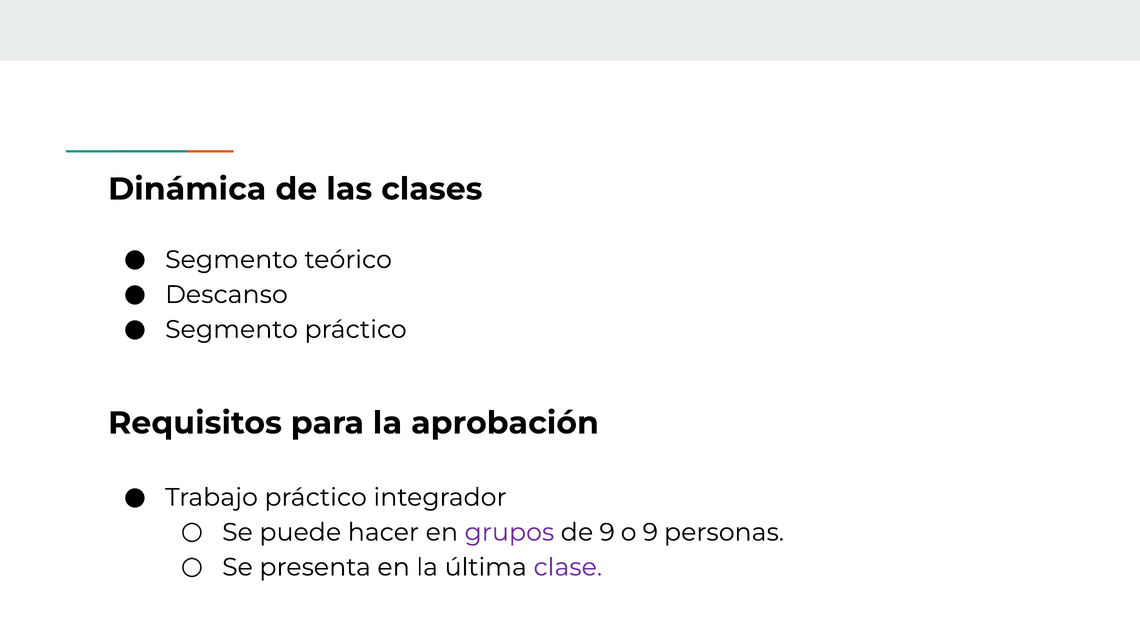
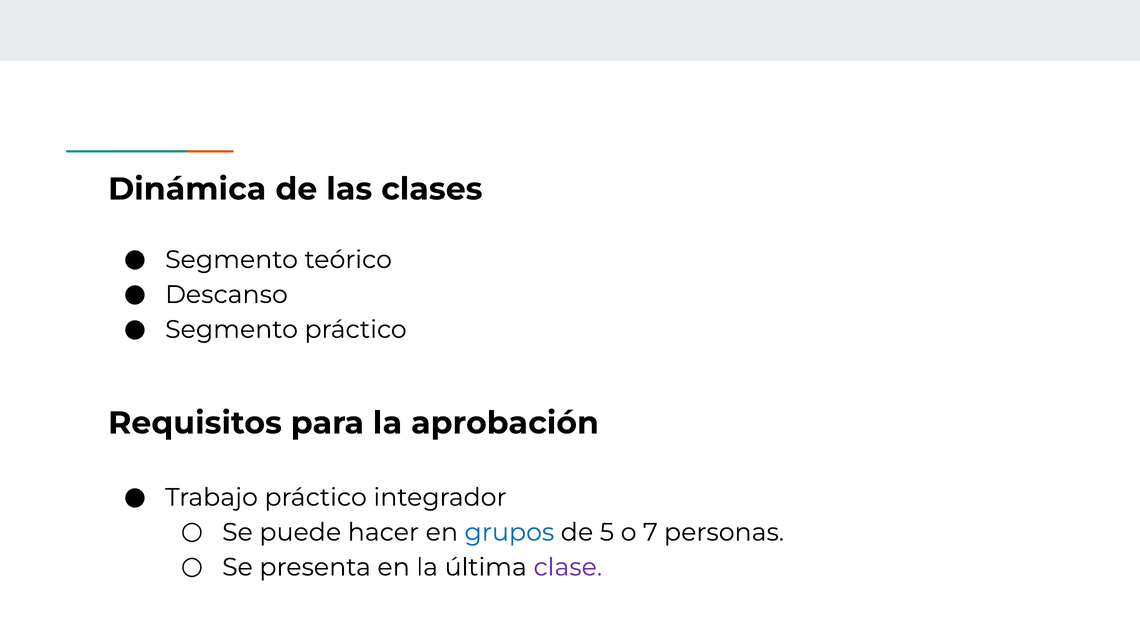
grupos colour: purple -> blue (509, 533)
de 9: 9 -> 5 (607, 533)
o 9: 9 -> 7 (650, 533)
